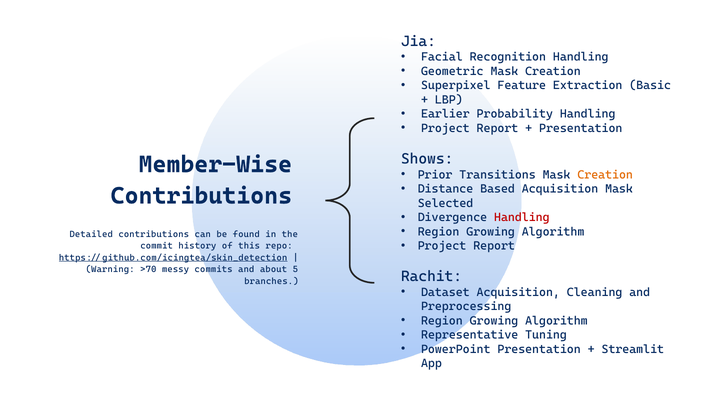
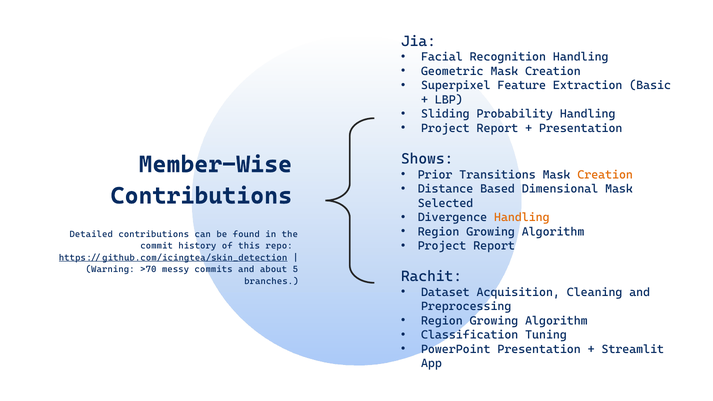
Earlier: Earlier -> Sliding (445, 114)
Based Acquisition: Acquisition -> Dimensional (560, 189)
Handling colour: red -> orange (522, 217)
Representative: Representative -> Classification (470, 335)
